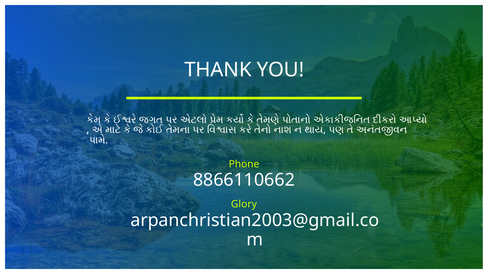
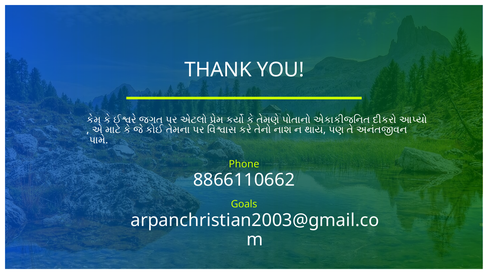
Glory: Glory -> Goals (244, 205)
